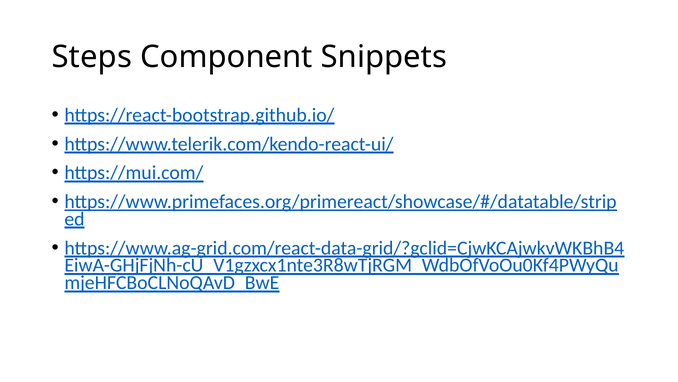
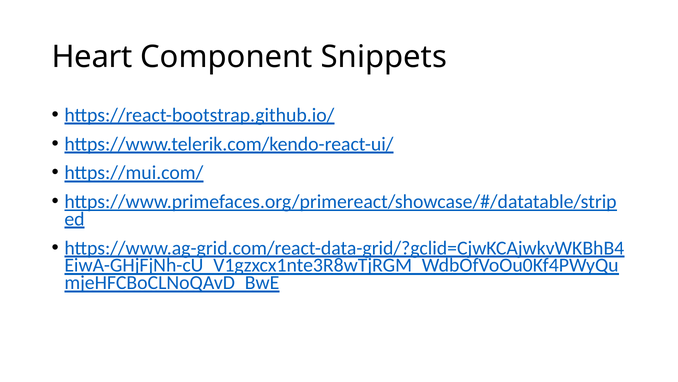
Steps: Steps -> Heart (92, 57)
